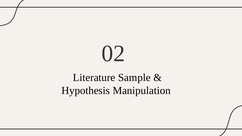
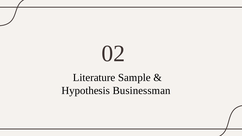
Manipulation: Manipulation -> Businessman (142, 91)
